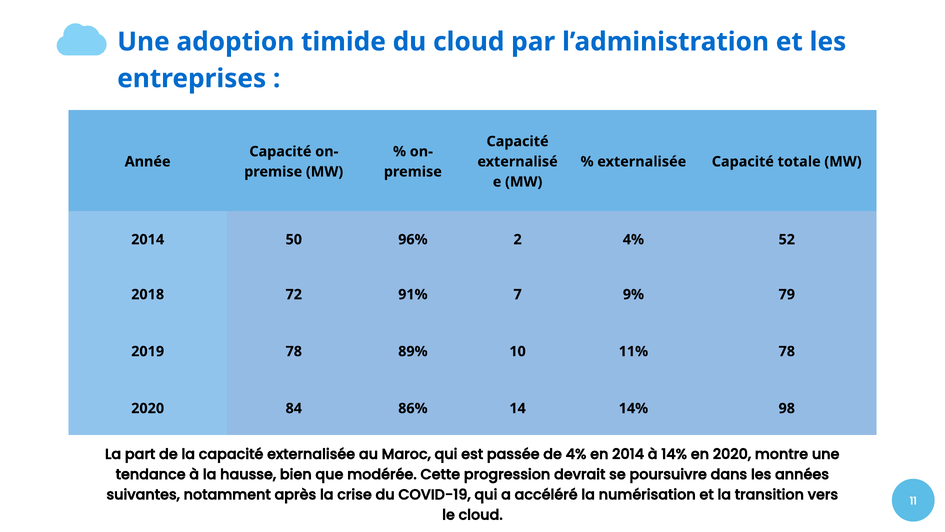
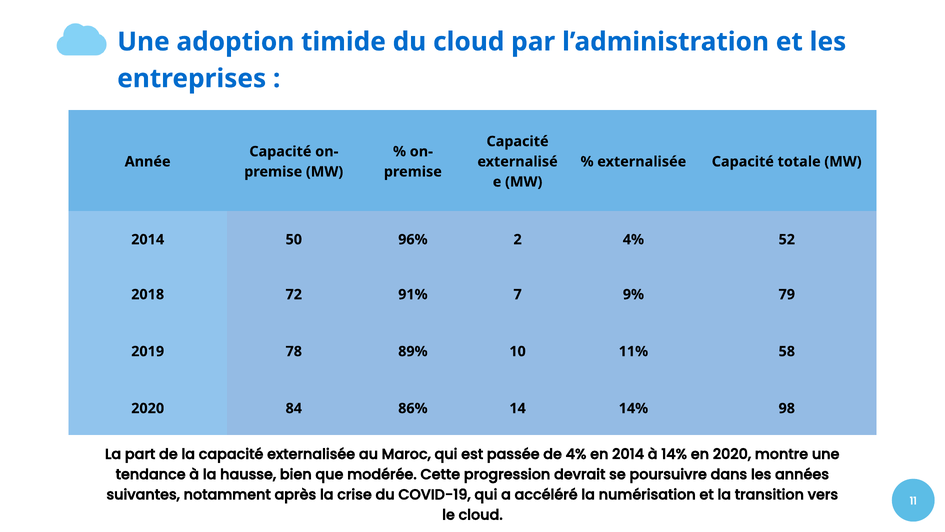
11% 78: 78 -> 58 (787, 351)
